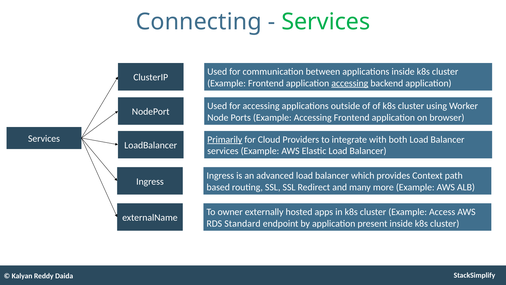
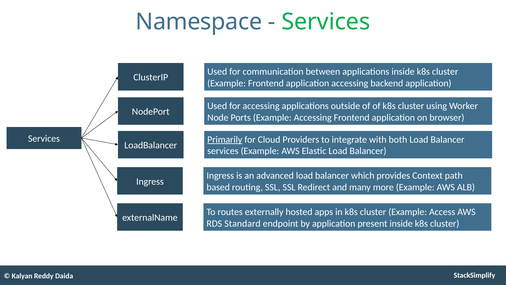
Connecting: Connecting -> Namespace (199, 22)
accessing underline: present -> none (350, 83)
owner: owner -> routes (230, 212)
